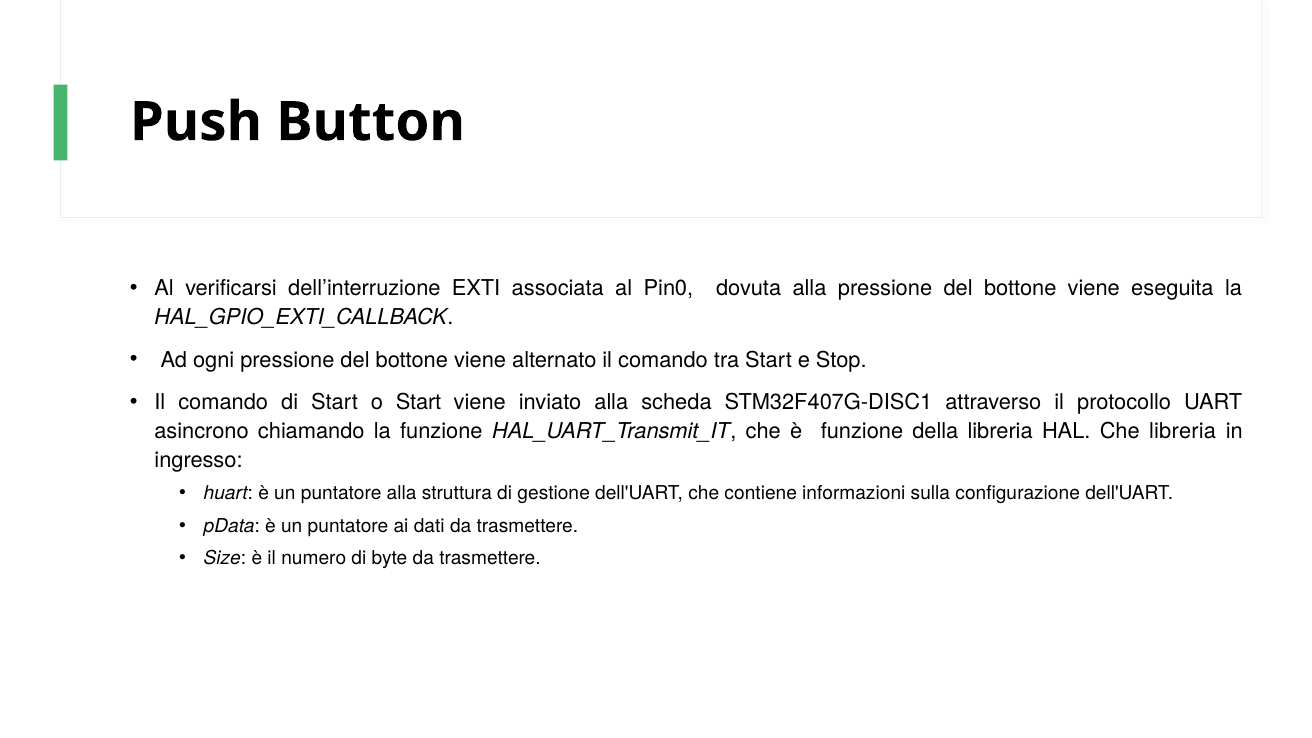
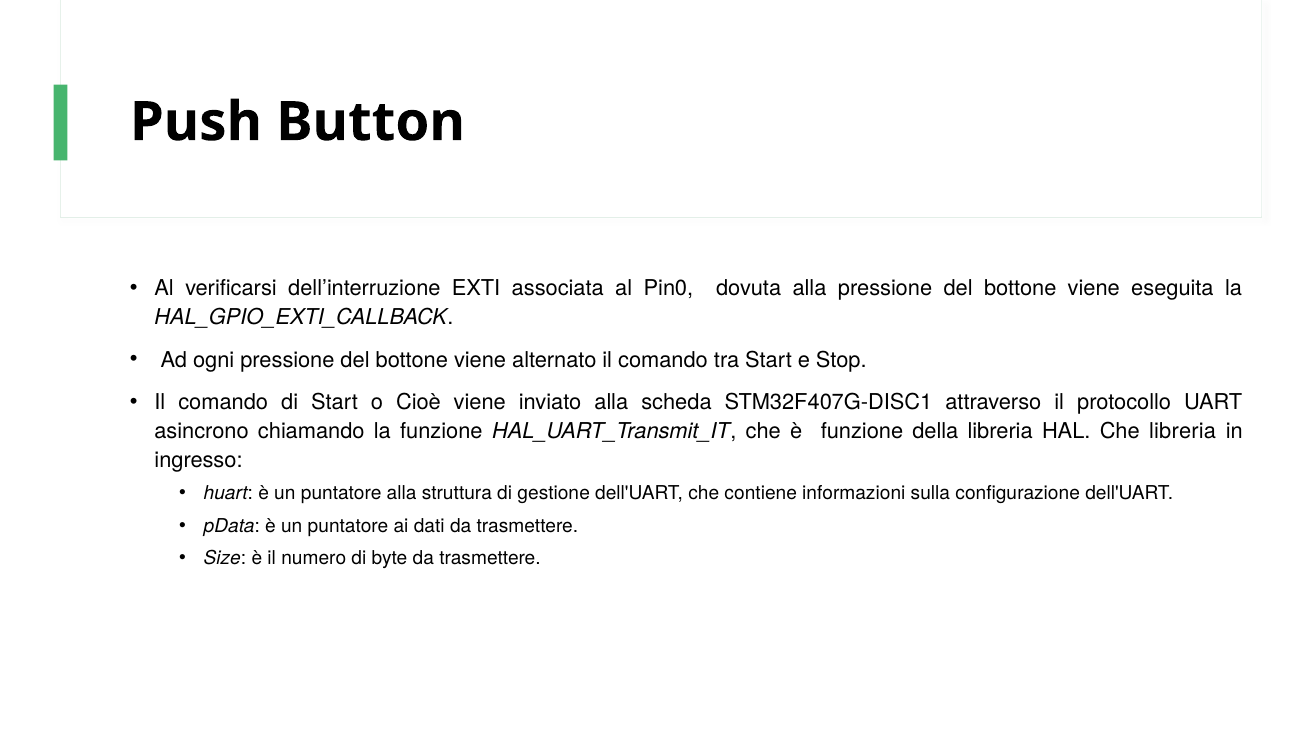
o Start: Start -> Cioè (418, 402)
